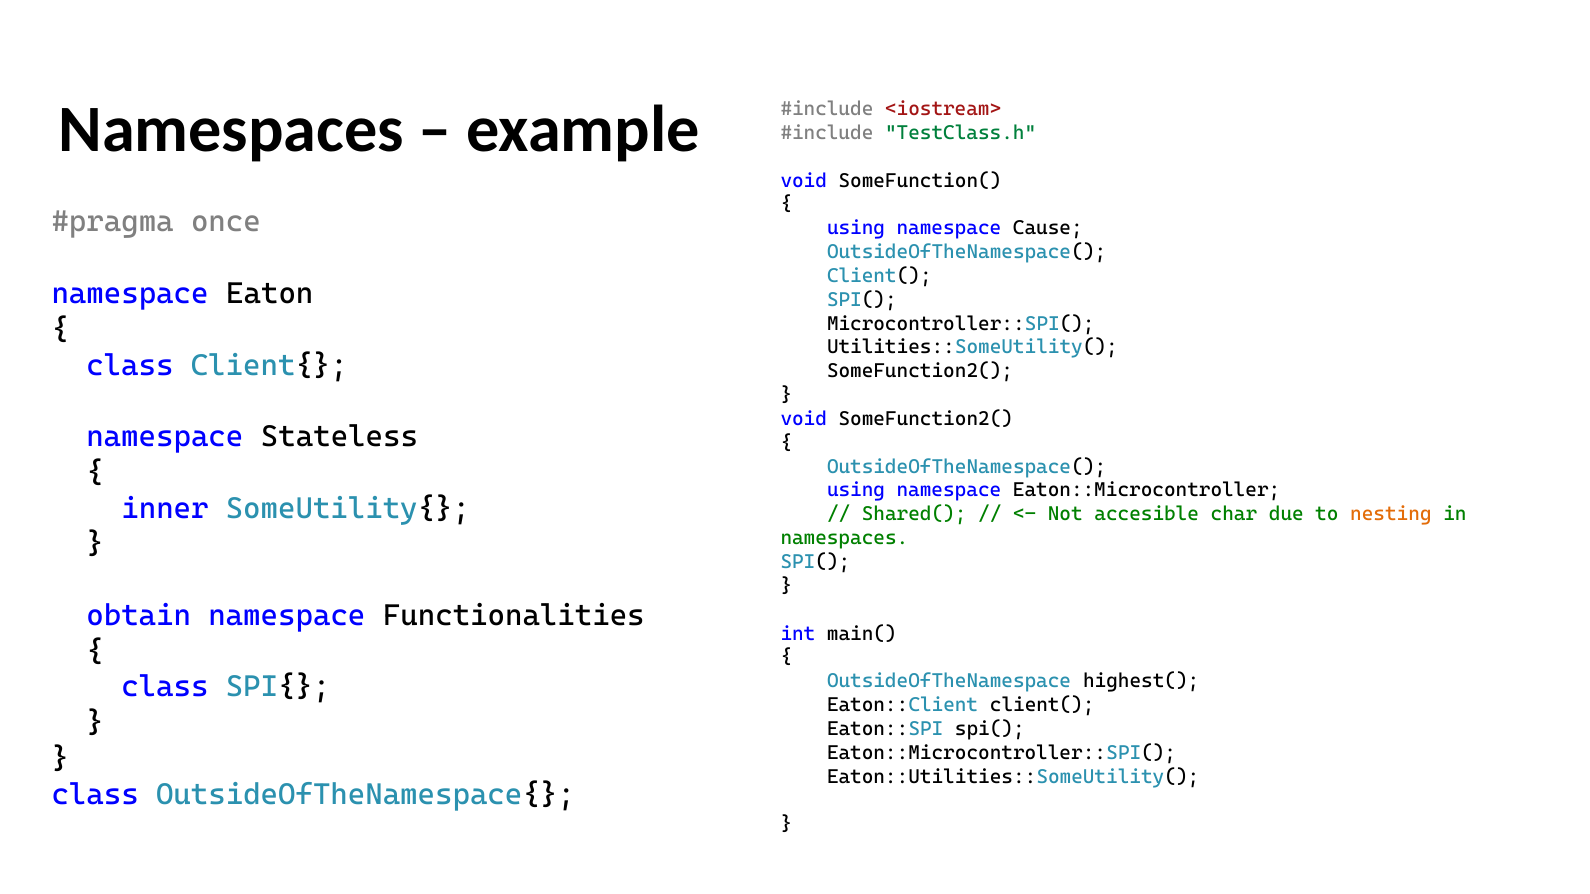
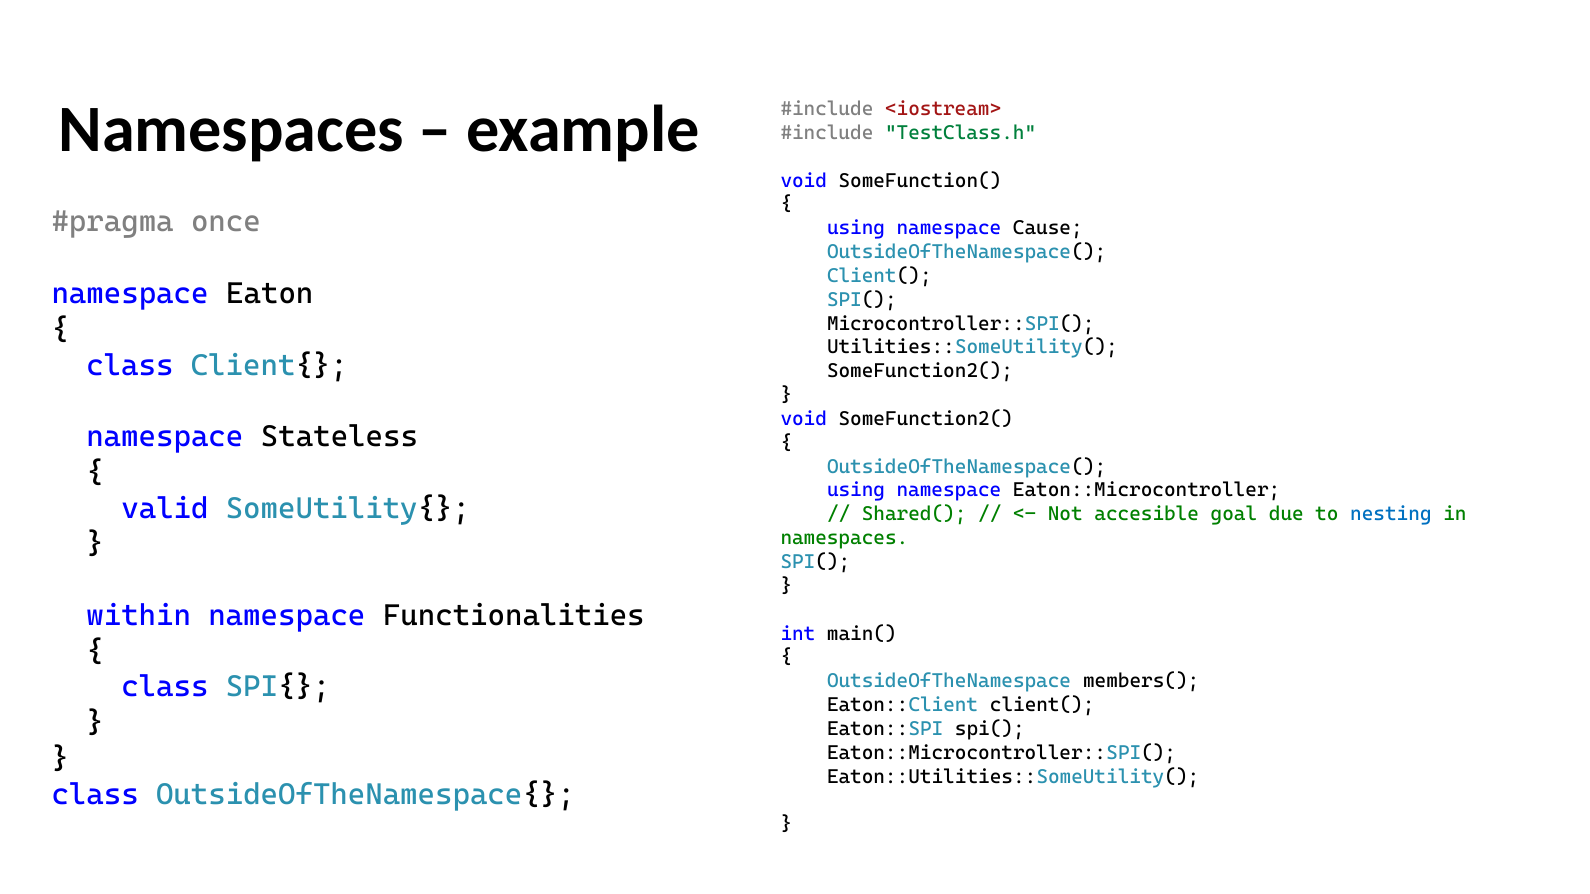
inner: inner -> valid (165, 508)
char: char -> goal (1234, 514)
nesting colour: orange -> blue (1391, 514)
obtain: obtain -> within (139, 616)
highest(: highest( -> members( (1141, 681)
